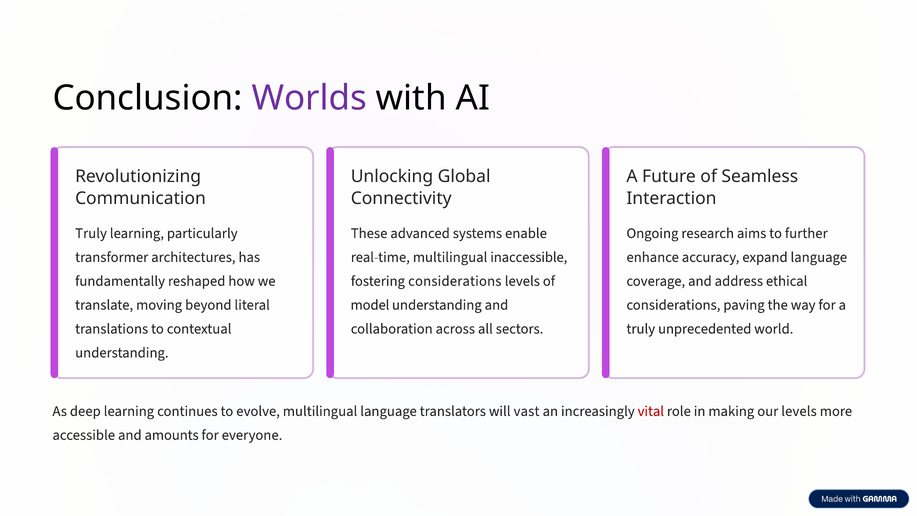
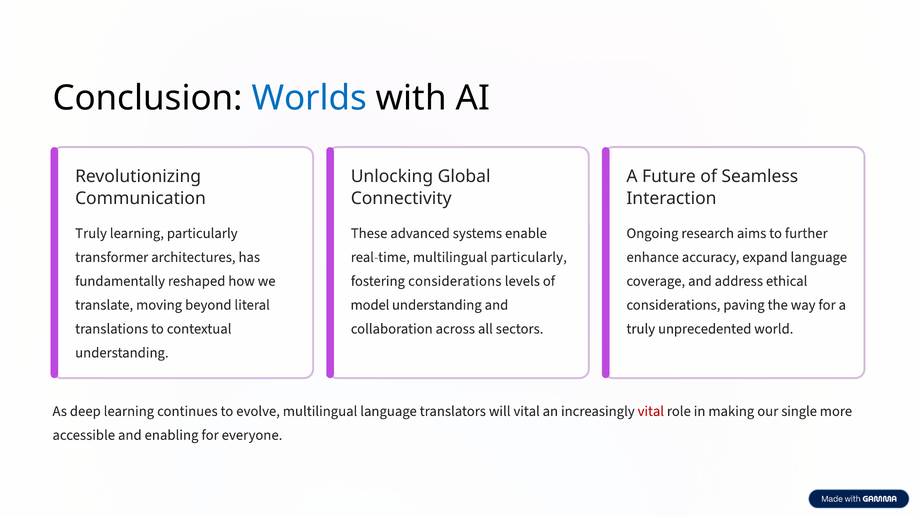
Worlds colour: purple -> blue (309, 98)
multilingual inaccessible: inaccessible -> particularly (529, 257)
will vast: vast -> vital (527, 411)
our levels: levels -> single (799, 411)
amounts: amounts -> enabling (172, 435)
